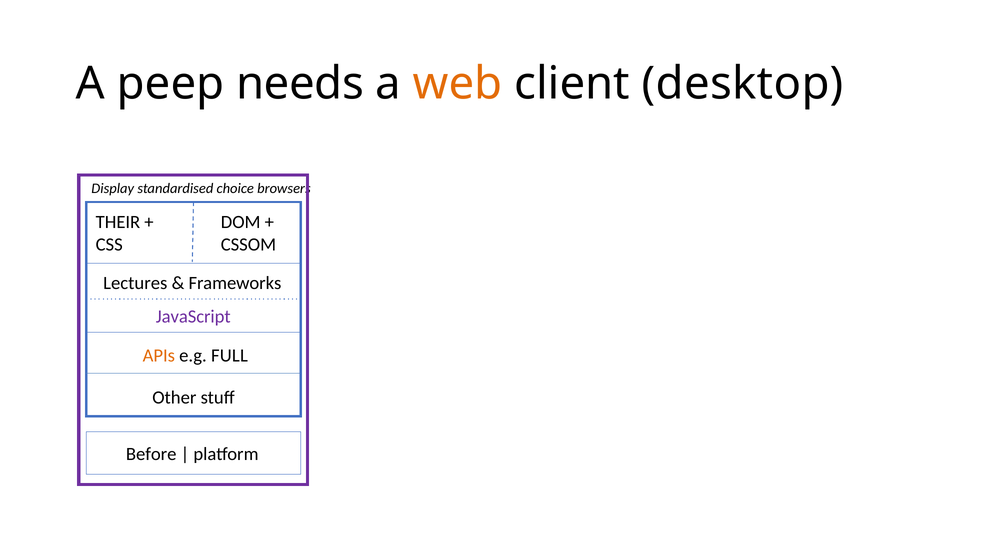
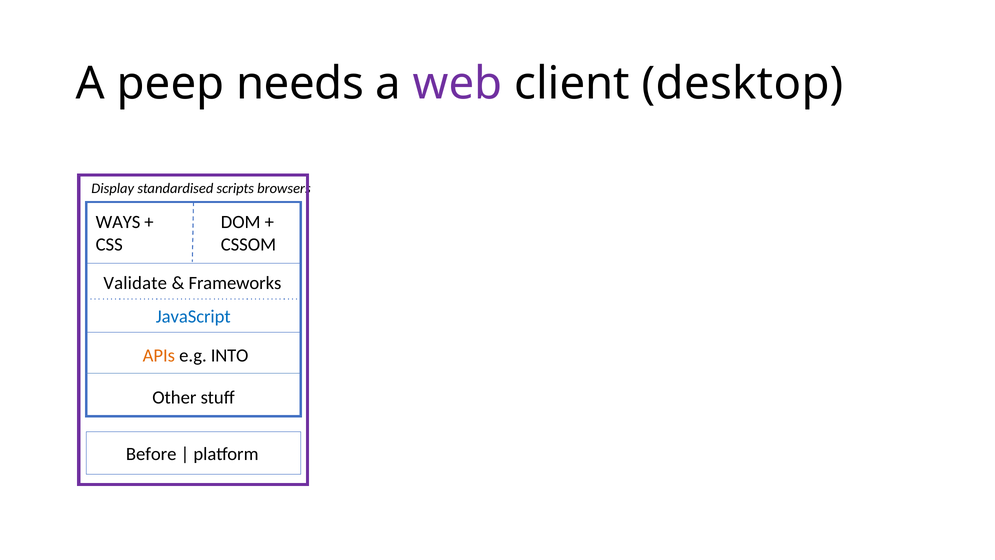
web colour: orange -> purple (458, 84)
choice: choice -> scripts (235, 188)
THEIR: THEIR -> WAYS (118, 222)
Lectures: Lectures -> Validate (135, 283)
JavaScript colour: purple -> blue (193, 316)
FULL: FULL -> INTO (230, 355)
